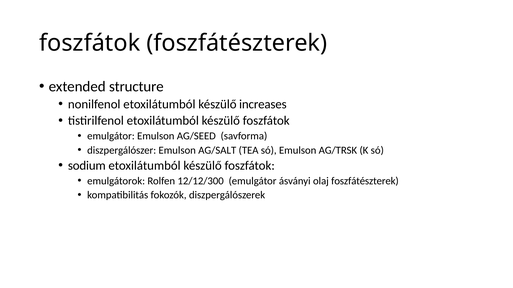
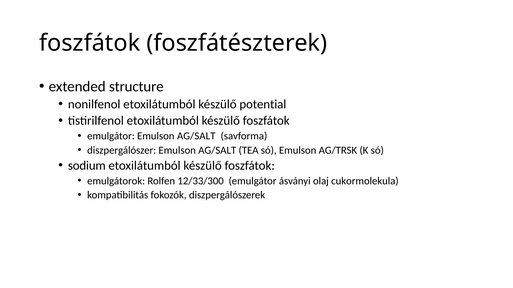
increases: increases -> potential (263, 104)
emulgátor Emulson AG/SEED: AG/SEED -> AG/SALT (196, 136)
12/12/300: 12/12/300 -> 12/33/300 (201, 181)
olaj foszfátészterek: foszfátészterek -> cukormolekula (365, 181)
